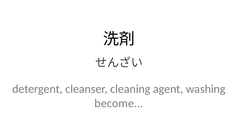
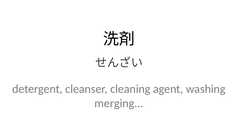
become: become -> merging (119, 103)
